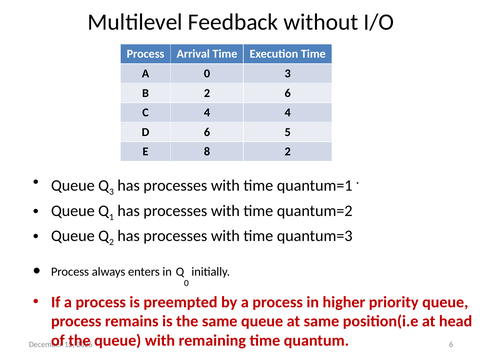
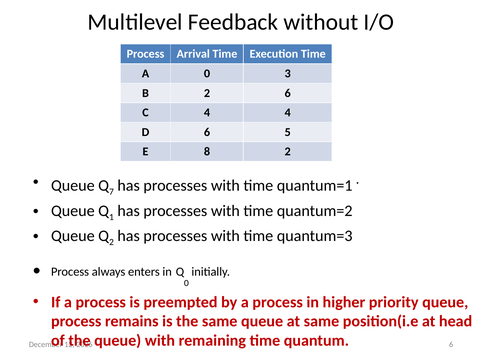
3: 3 -> 7 (111, 192)
